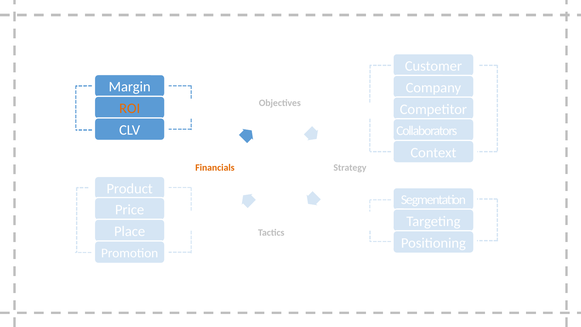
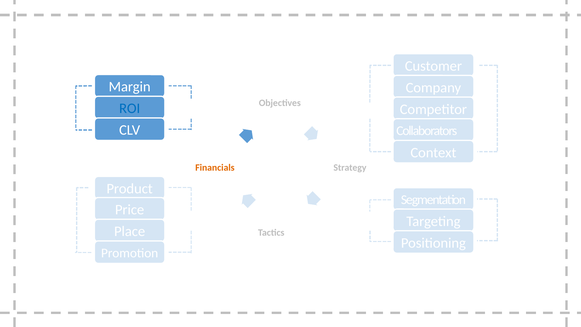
ROI colour: orange -> blue (130, 108)
